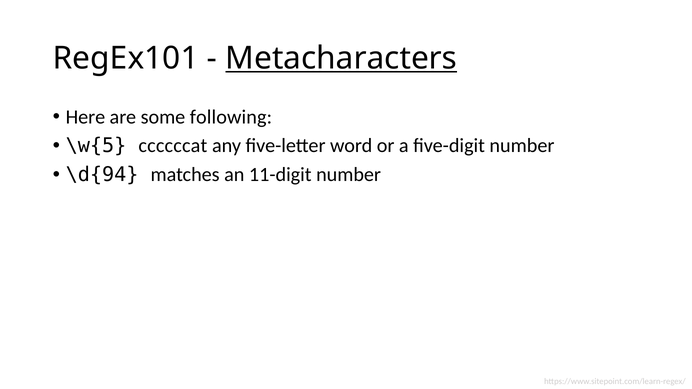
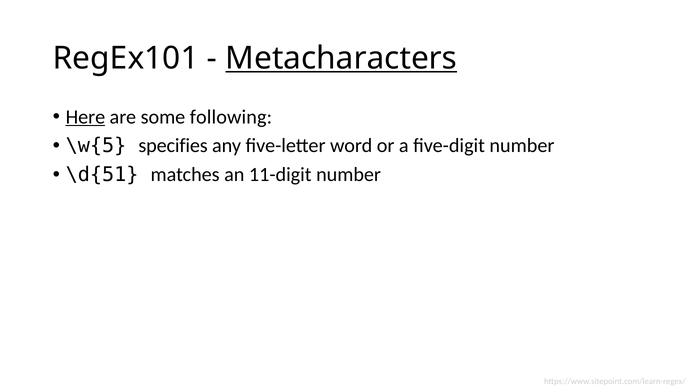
Here underline: none -> present (85, 117)
ccccccat: ccccccat -> specifies (173, 146)
\d{94: \d{94 -> \d{51 (102, 175)
